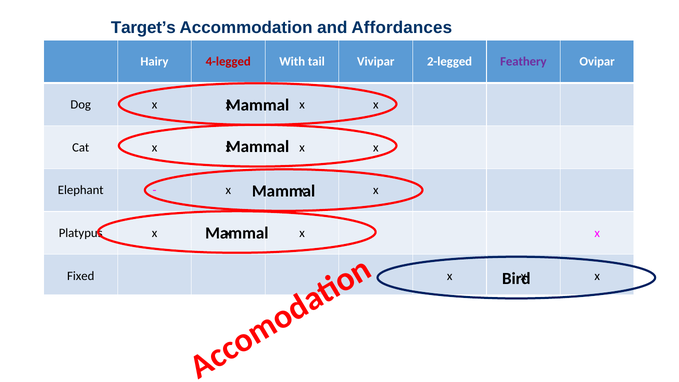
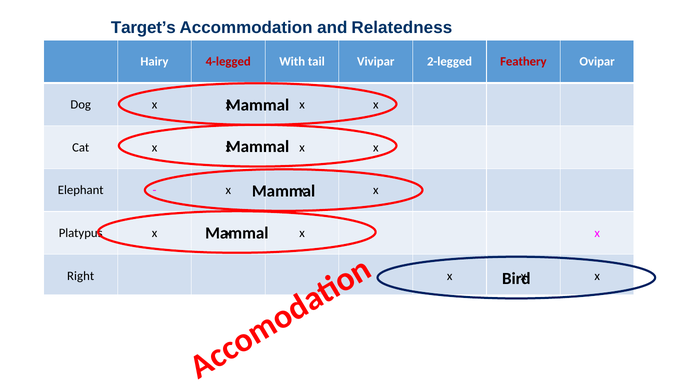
Affordances: Affordances -> Relatedness (402, 27)
Feathery colour: purple -> red (523, 62)
Fixed: Fixed -> Right (81, 276)
